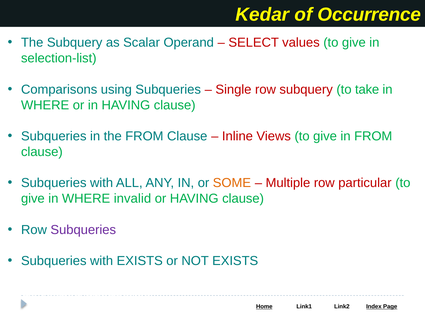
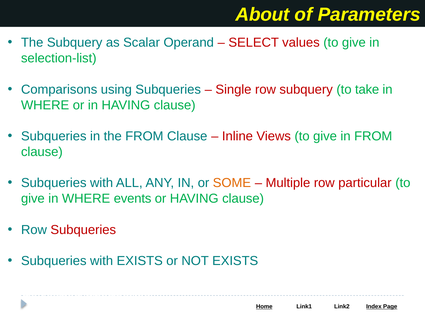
Kedar: Kedar -> About (263, 15)
Occurrence: Occurrence -> Parameters (369, 15)
invalid: invalid -> events (133, 198)
Subqueries colour: purple -> red (83, 230)
